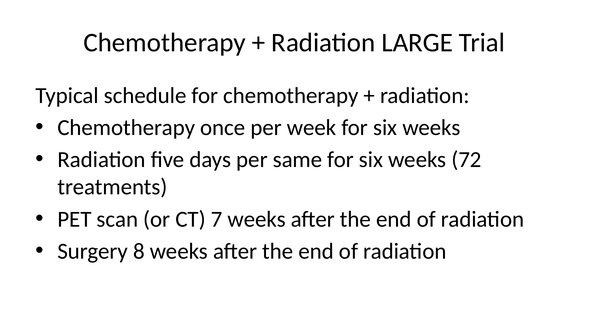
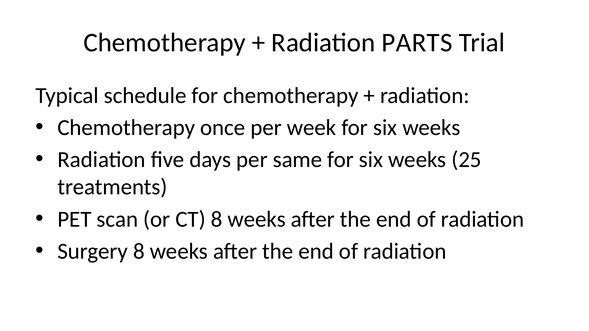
LARGE: LARGE -> PARTS (417, 43)
72: 72 -> 25 (466, 160)
CT 7: 7 -> 8 (217, 219)
